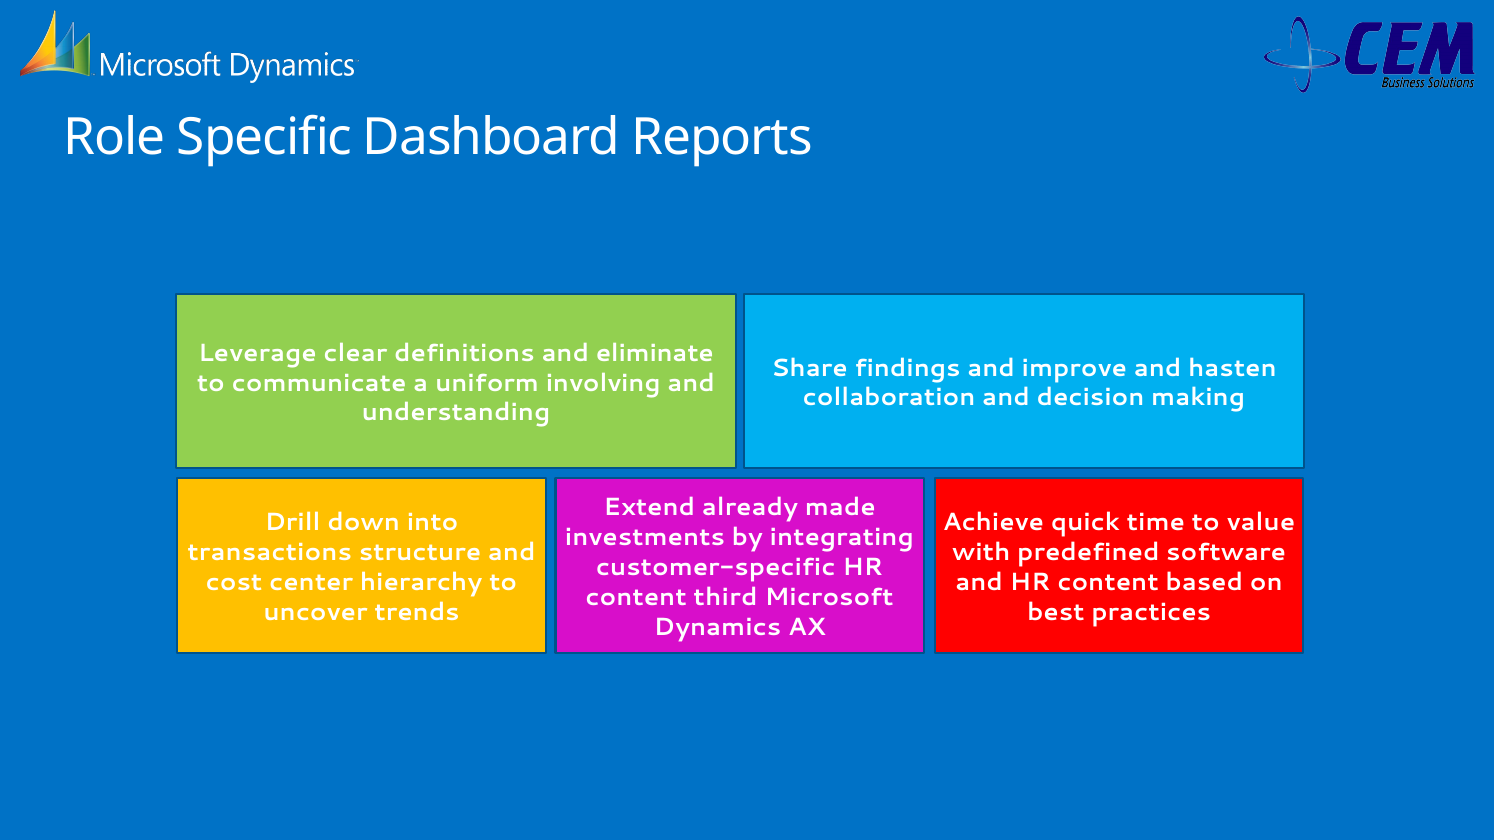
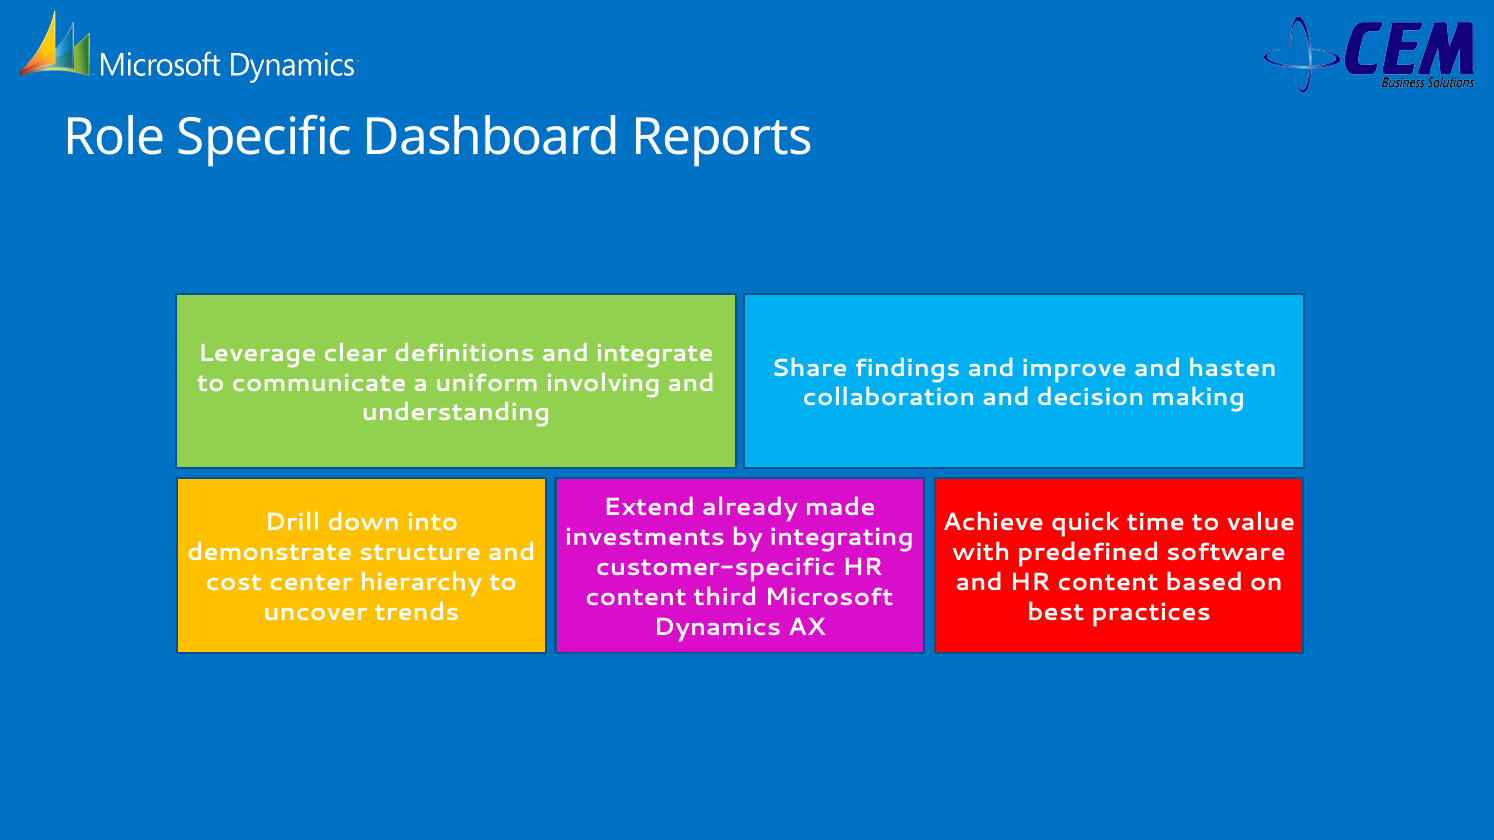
eliminate: eliminate -> integrate (655, 353)
transactions: transactions -> demonstrate (270, 553)
